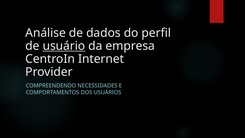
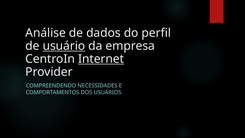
Internet underline: none -> present (101, 59)
